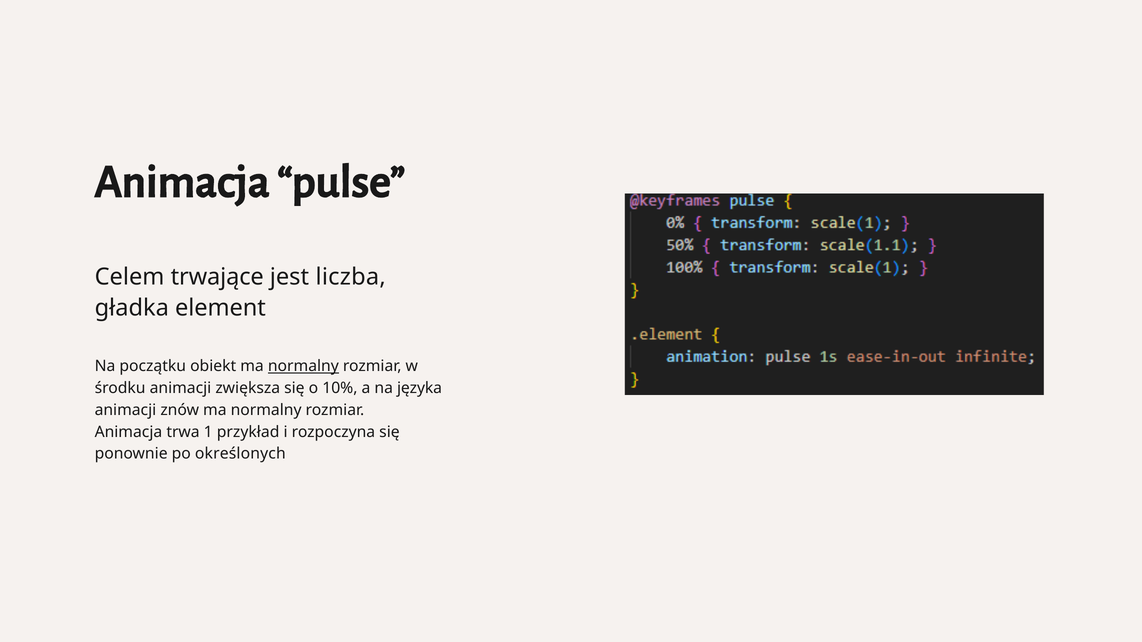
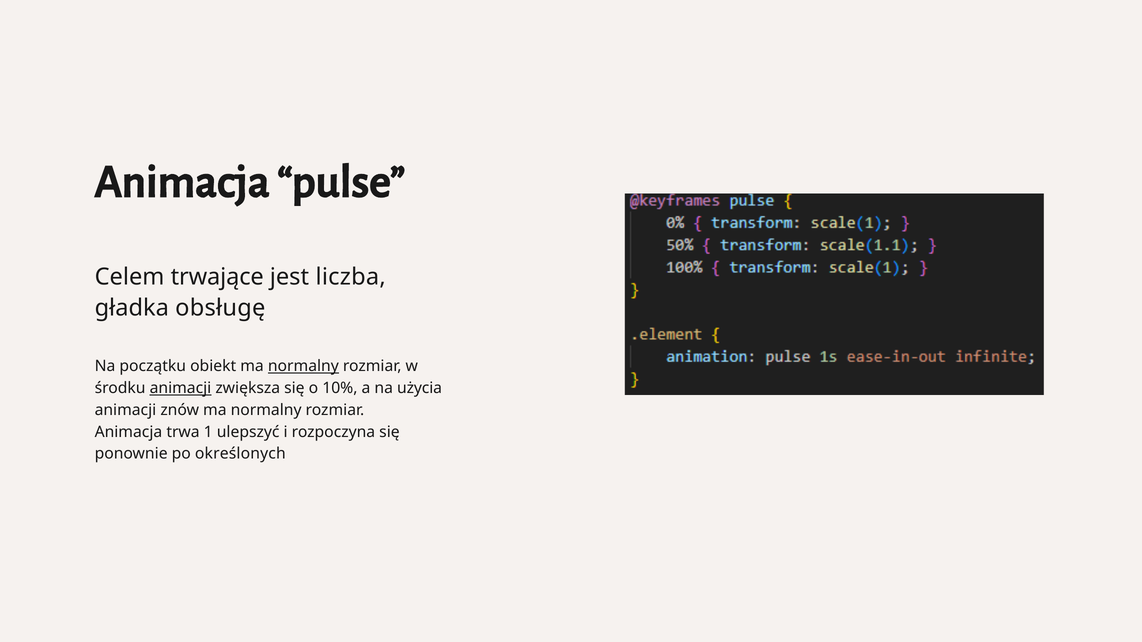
element: element -> obsługę (220, 308)
animacji underline: none -> present (180, 388)
języka: języka -> użycia (420, 388)
przykład: przykład -> ulepszyć (248, 432)
